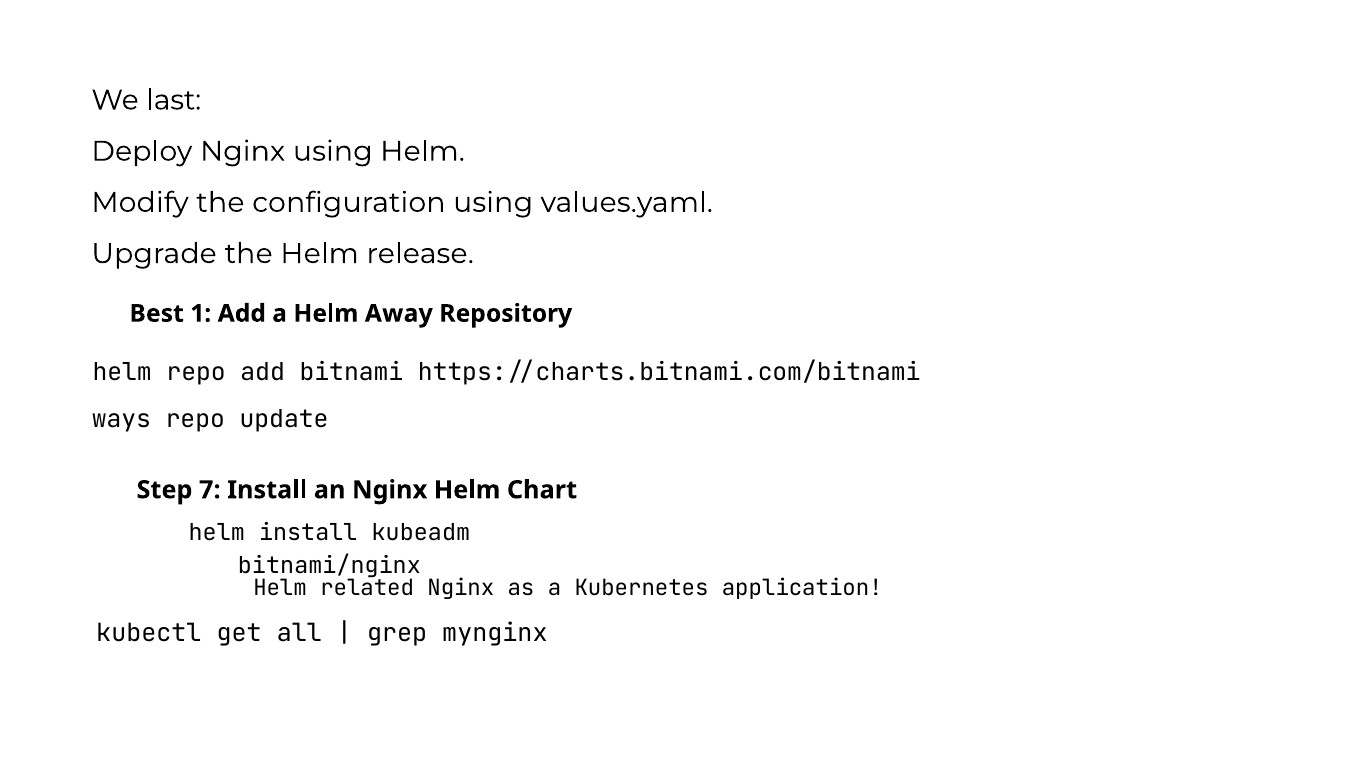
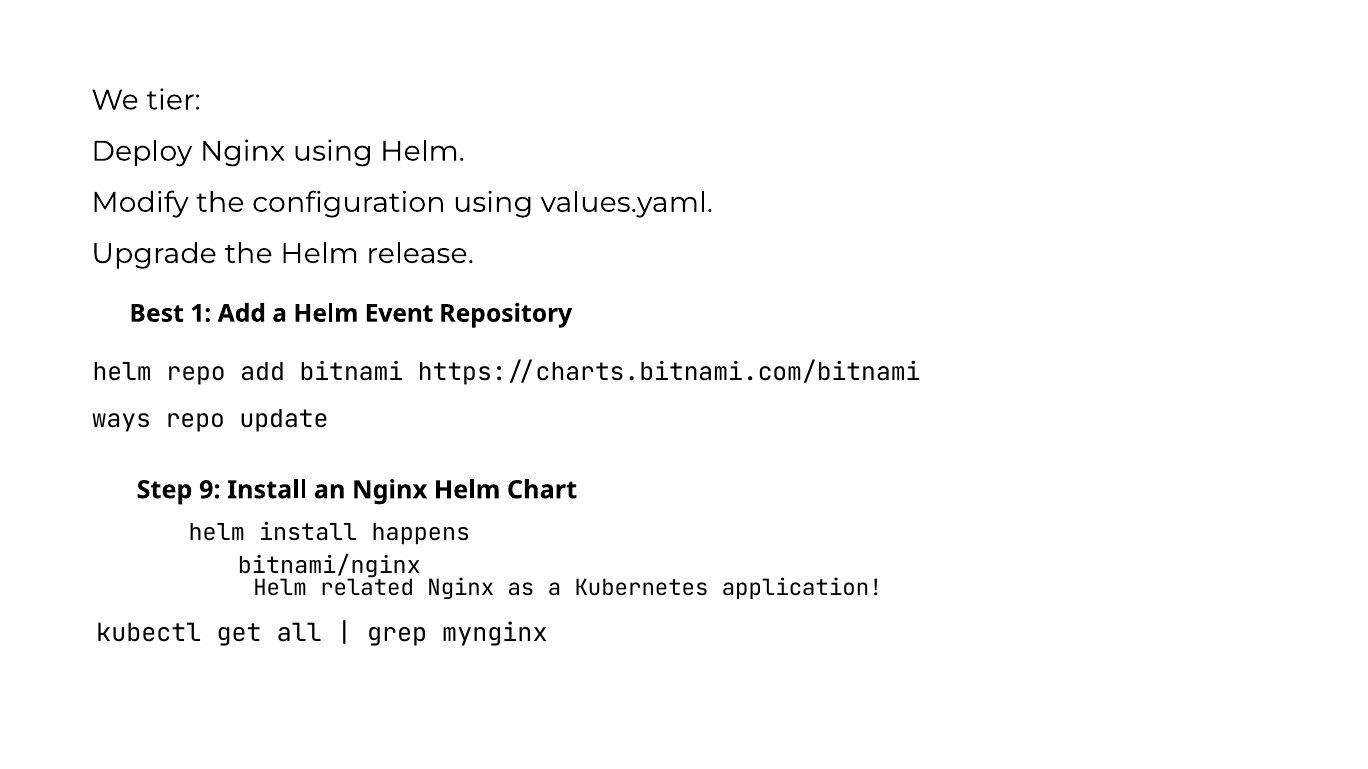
last: last -> tier (174, 100)
Away: Away -> Event (399, 314)
7: 7 -> 9 (210, 490)
kubeadm: kubeadm -> happens (421, 533)
